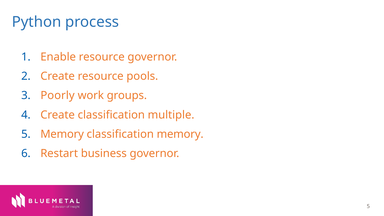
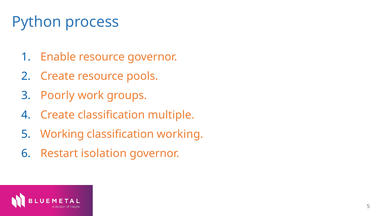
Memory: Memory -> Working (62, 134)
classification memory: memory -> working (180, 134)
business: business -> isolation (104, 153)
